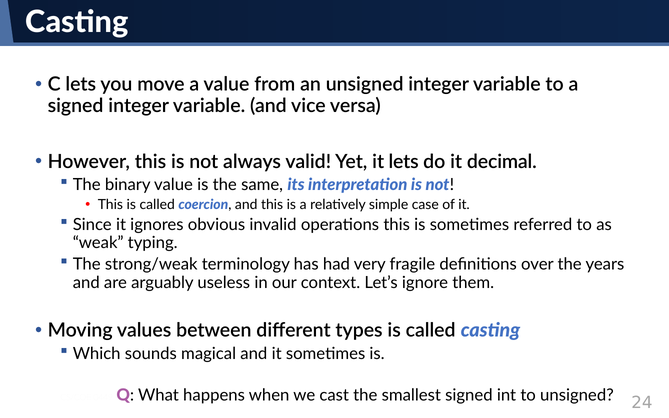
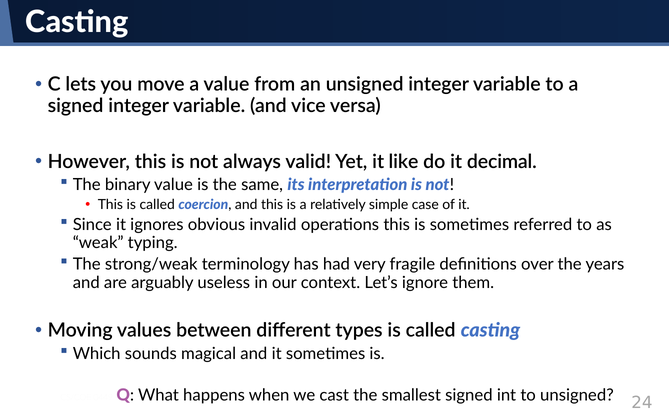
it lets: lets -> like (404, 162)
